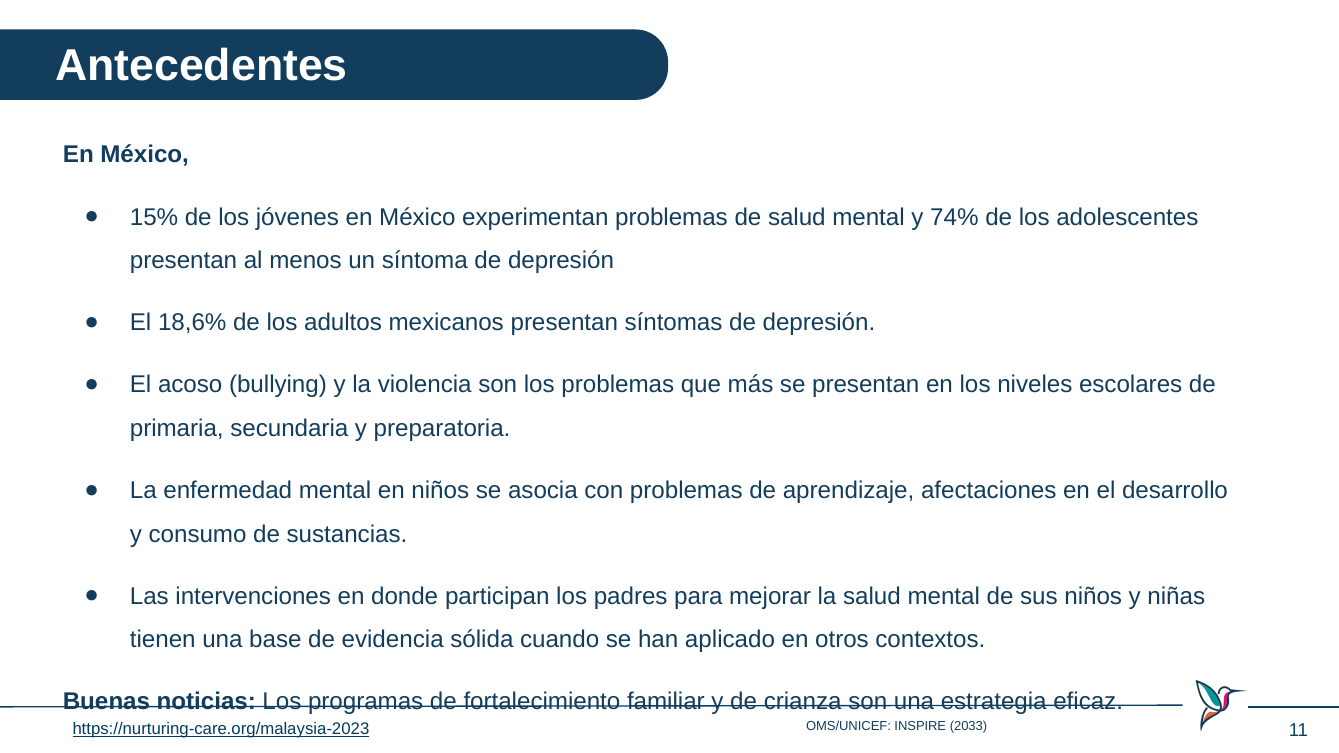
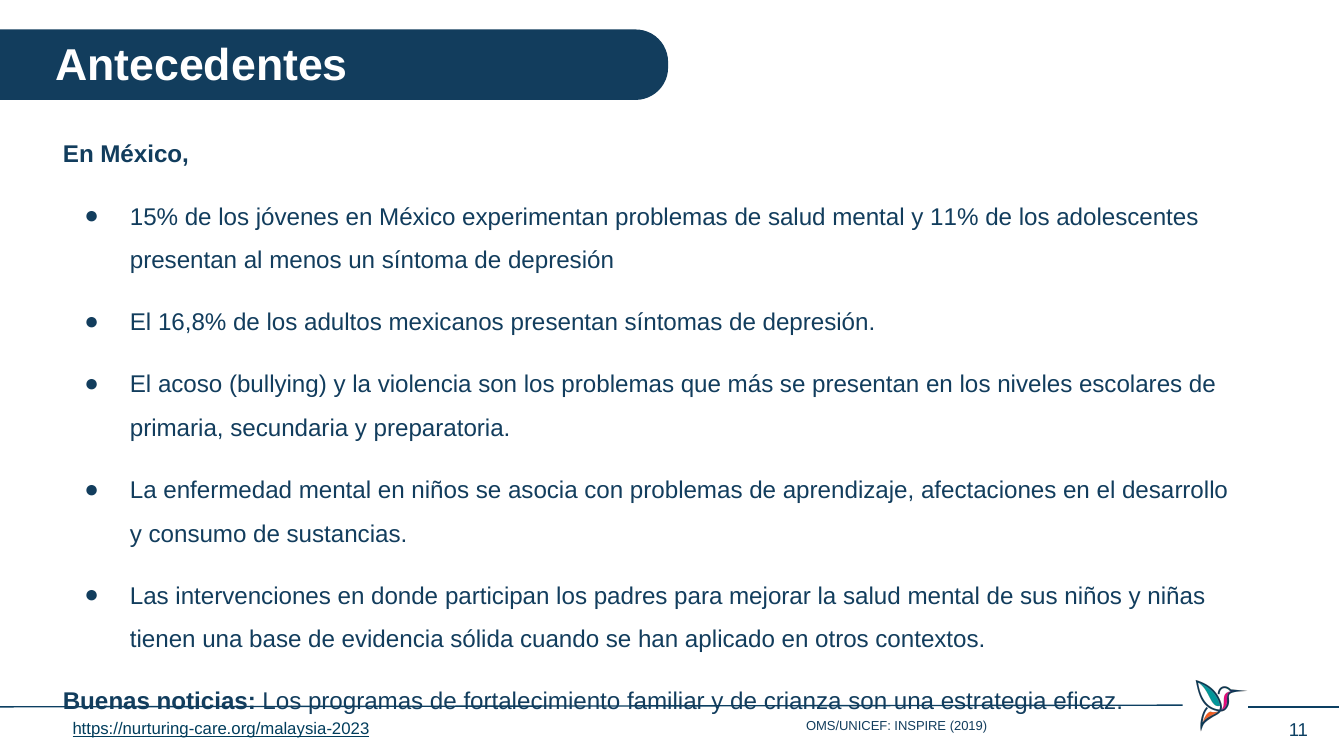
74%: 74% -> 11% (954, 217)
18,6%: 18,6% -> 16,8% (192, 323)
2033: 2033 -> 2019 (968, 727)
